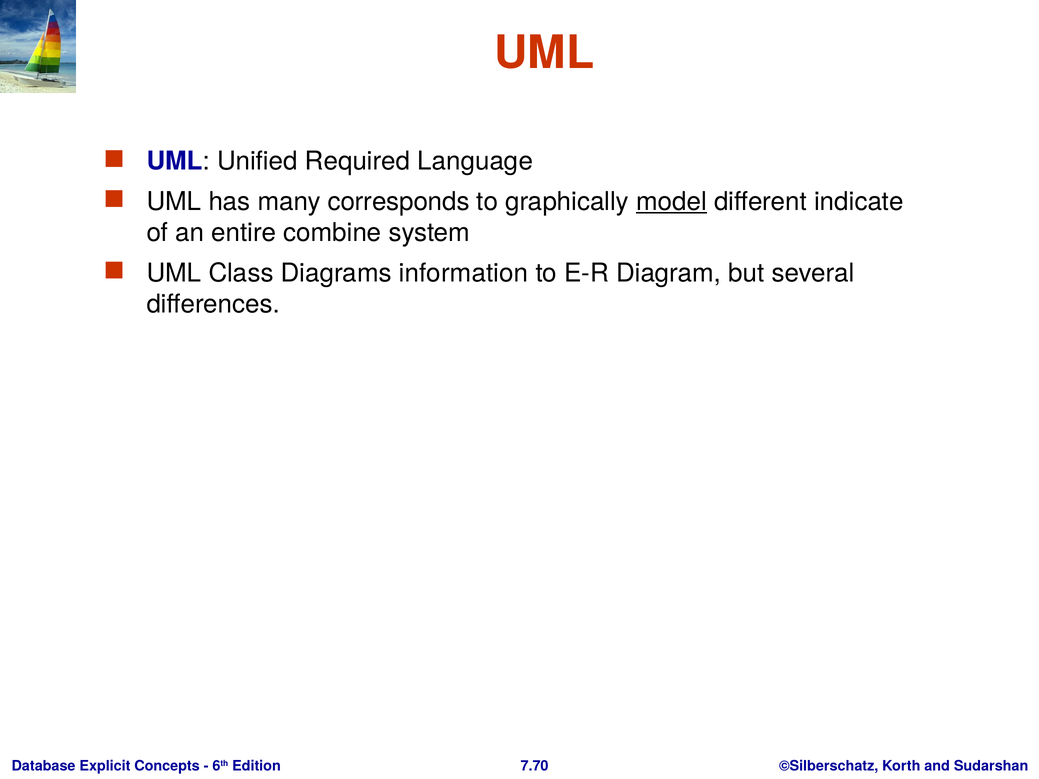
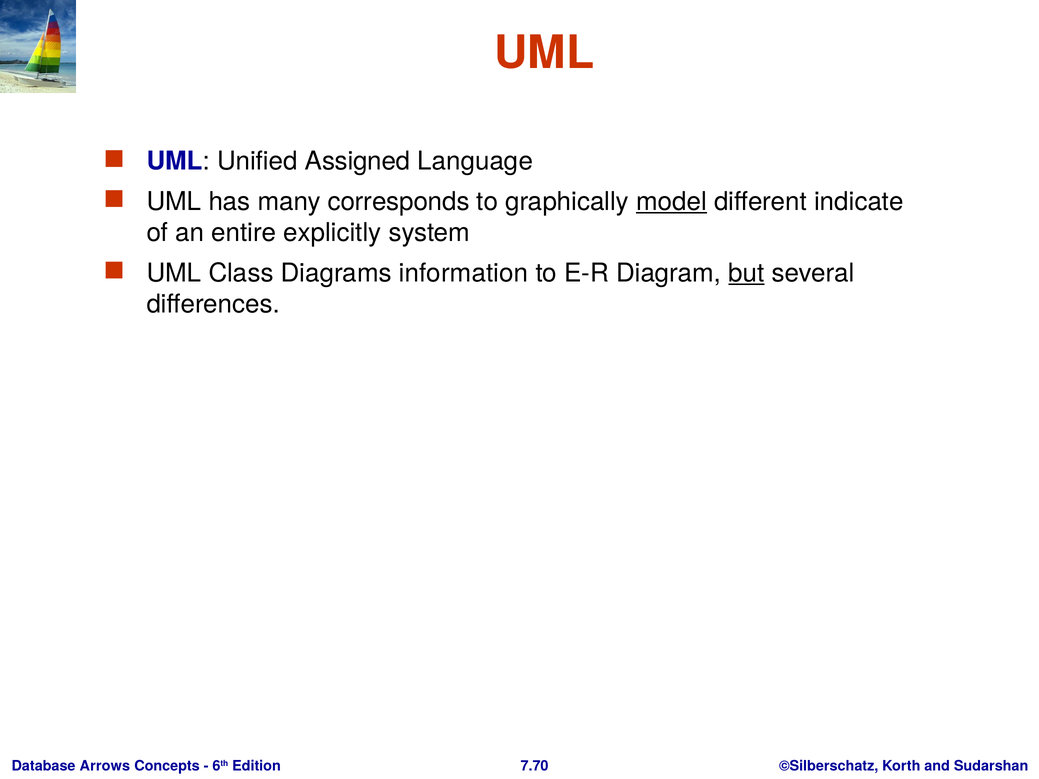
Required: Required -> Assigned (358, 161)
combine: combine -> explicitly (332, 233)
but underline: none -> present (746, 273)
Explicit: Explicit -> Arrows (105, 766)
